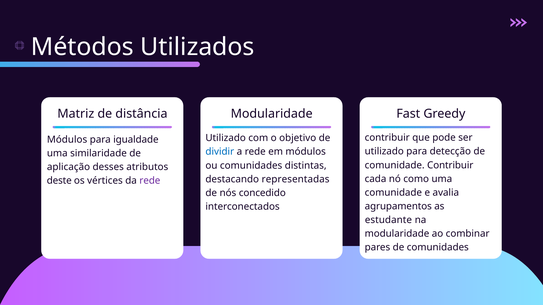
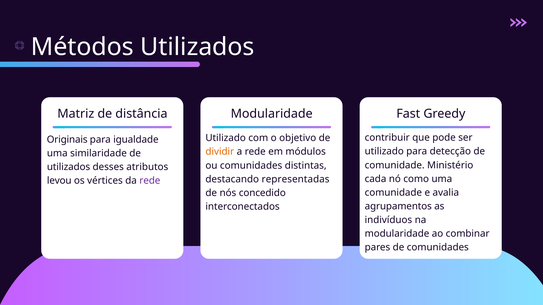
Módulos: Módulos -> Originais (67, 140)
dividir colour: blue -> orange (220, 152)
comunidade Contribuir: Contribuir -> Ministério (450, 165)
aplicação: aplicação -> utilizados (69, 167)
deste: deste -> levou (59, 181)
estudante: estudante -> indivíduos (388, 220)
